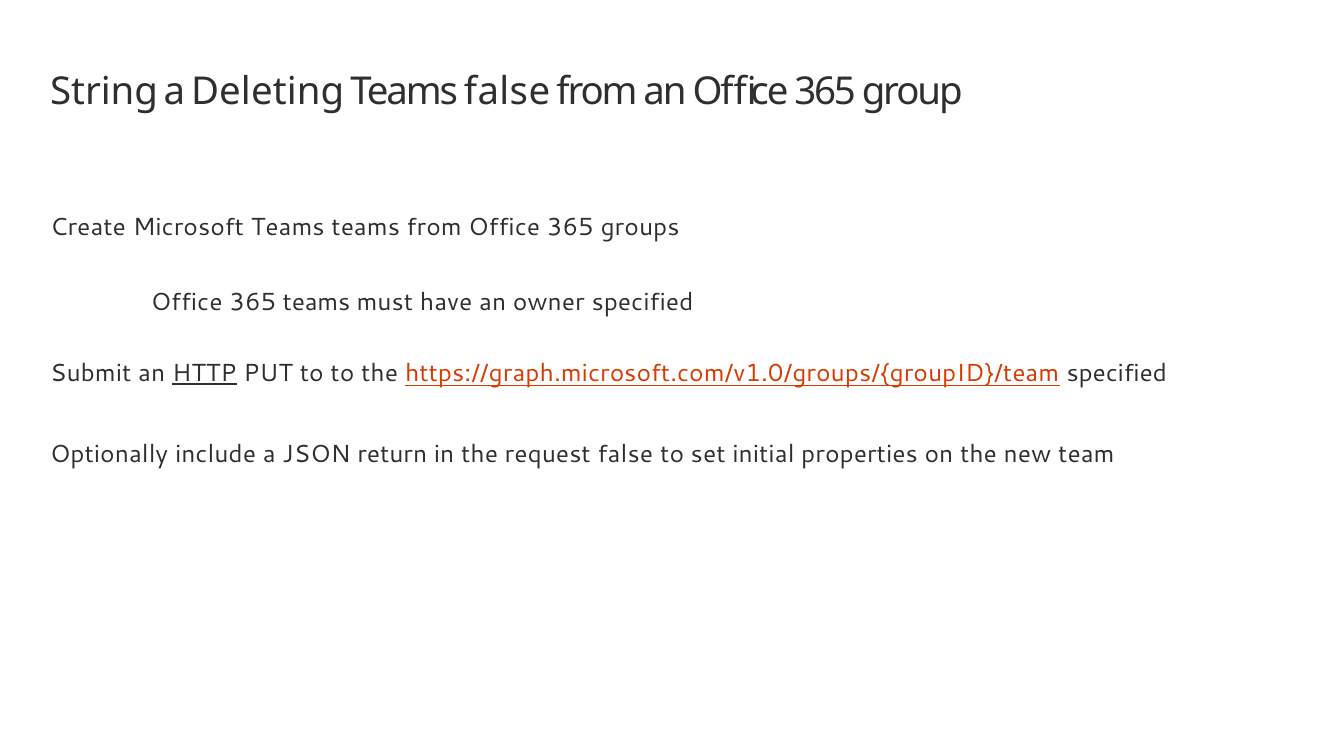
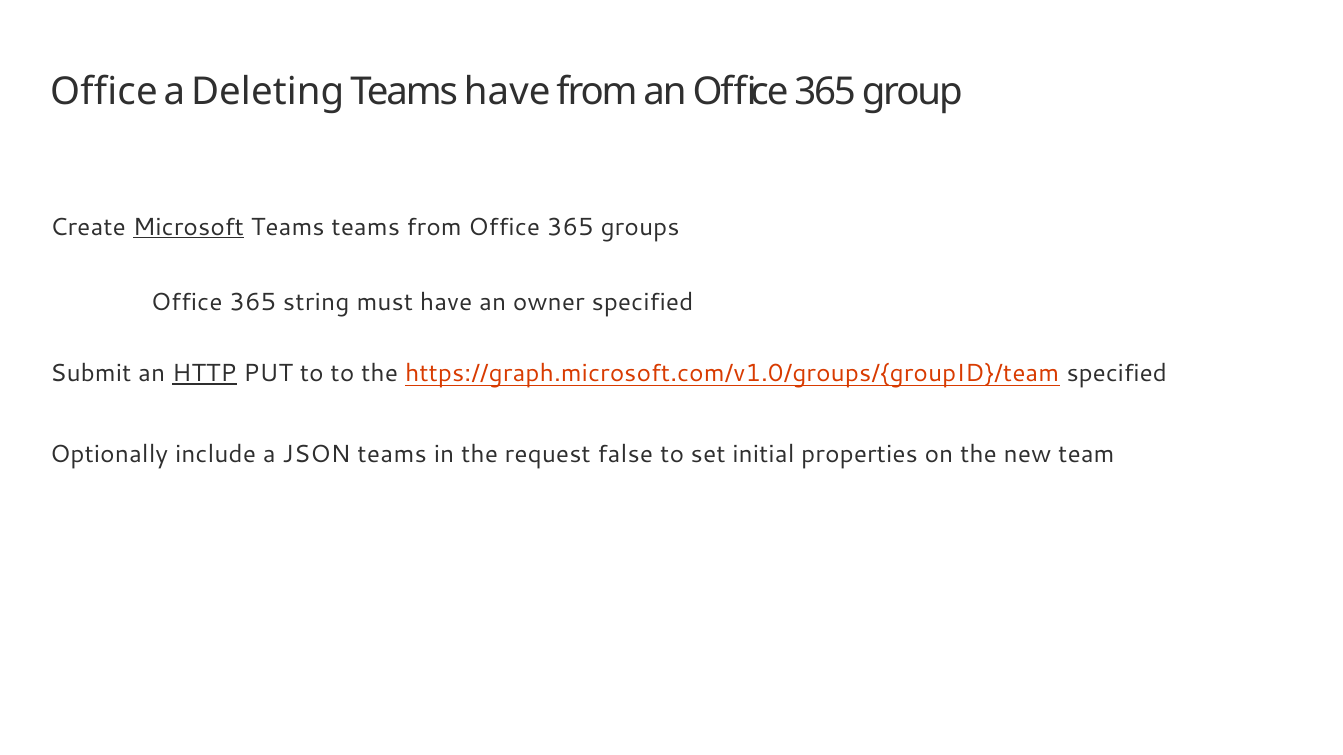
String: String -> Office (104, 92)
Teams false: false -> have (507, 92)
Microsoft underline: none -> present (188, 227)
365 teams: teams -> string (316, 303)
JSON return: return -> teams (392, 454)
